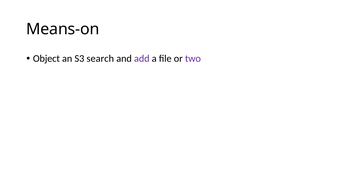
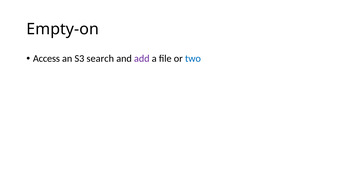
Means-on: Means-on -> Empty-on (63, 29)
Object: Object -> Access (46, 59)
two colour: purple -> blue (193, 59)
